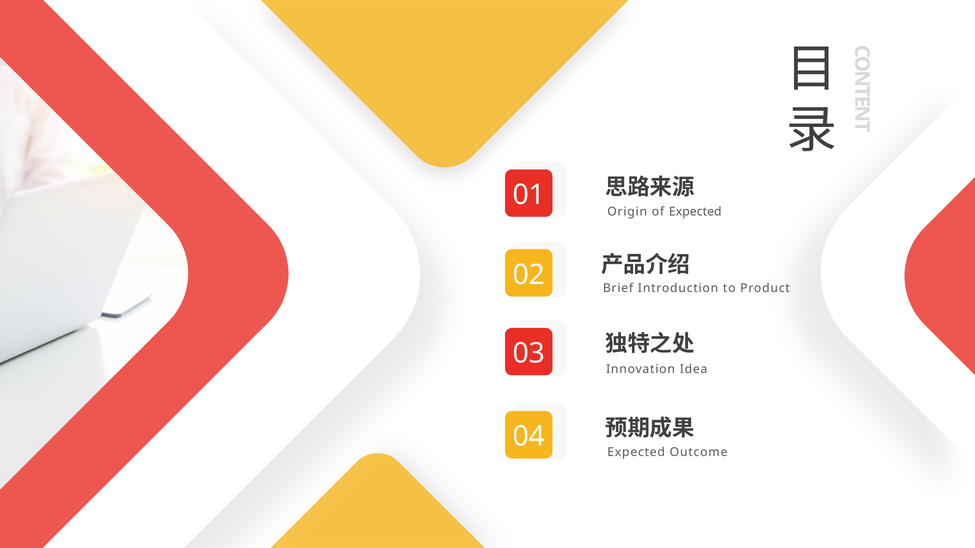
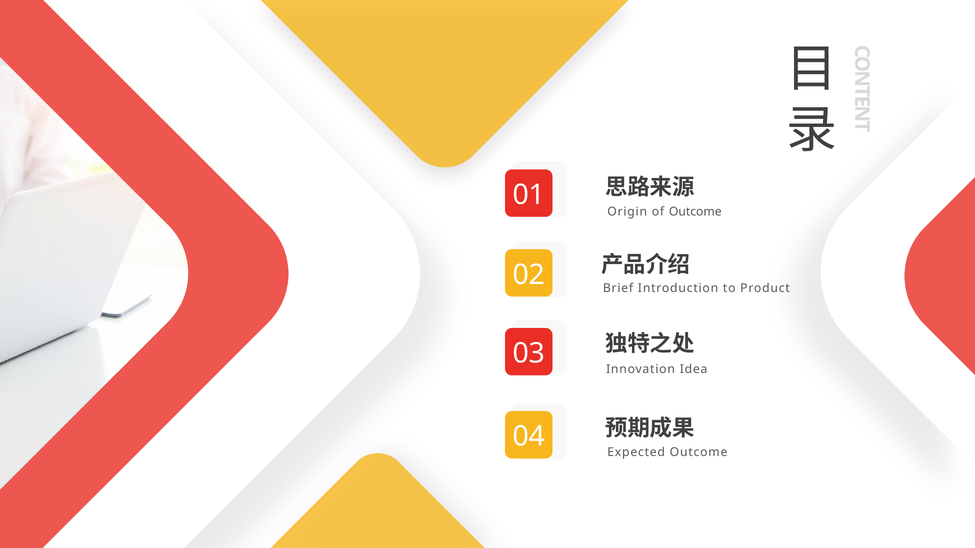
of Expected: Expected -> Outcome (695, 212)
